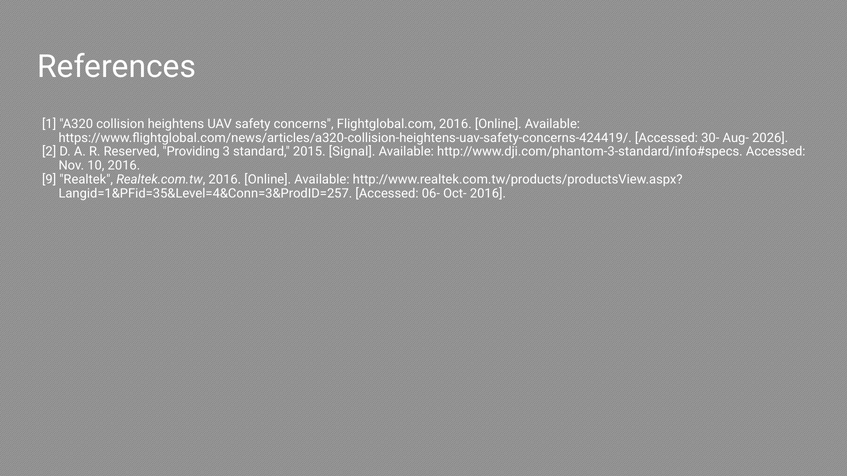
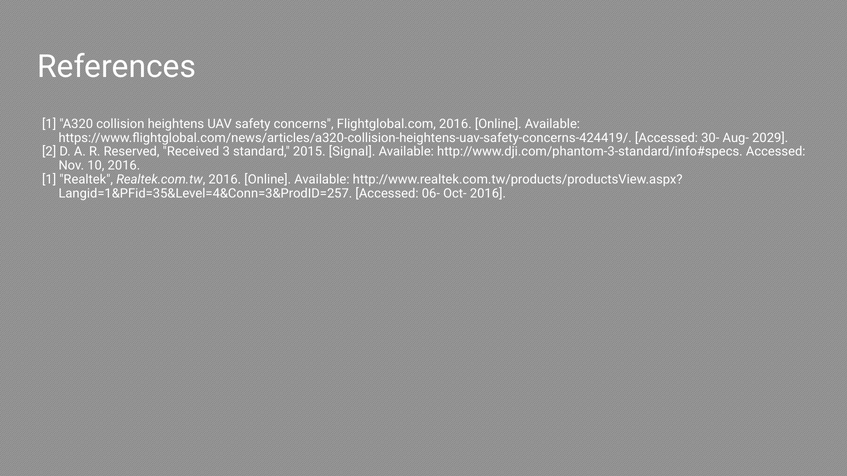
2026: 2026 -> 2029 (770, 138)
Providing: Providing -> Received (191, 152)
9: 9 -> 1 (49, 180)
